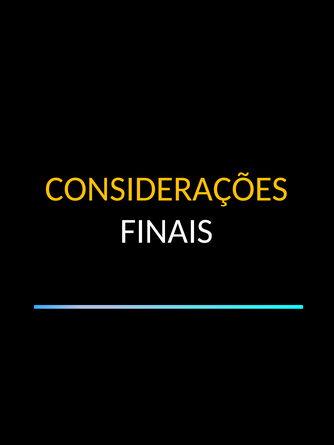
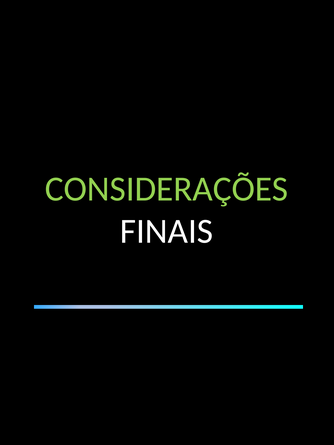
CONSIDERAÇÕES colour: yellow -> light green (167, 189)
